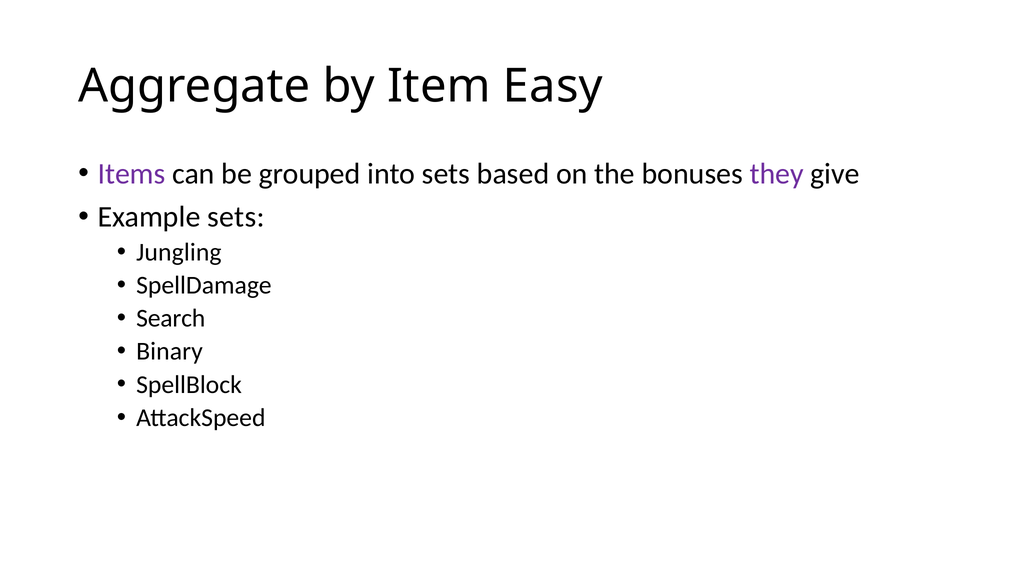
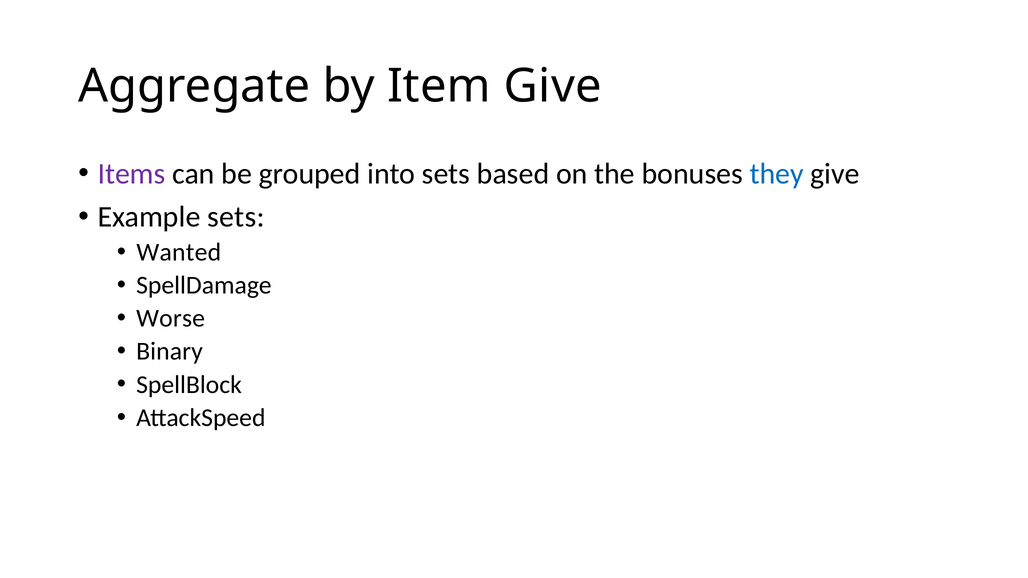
Item Easy: Easy -> Give (553, 86)
they colour: purple -> blue (777, 174)
Jungling: Jungling -> Wanted (179, 252)
Search: Search -> Worse (171, 319)
